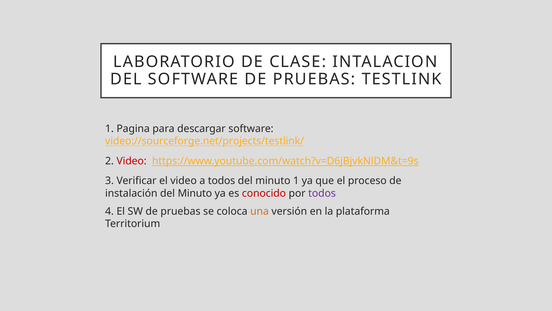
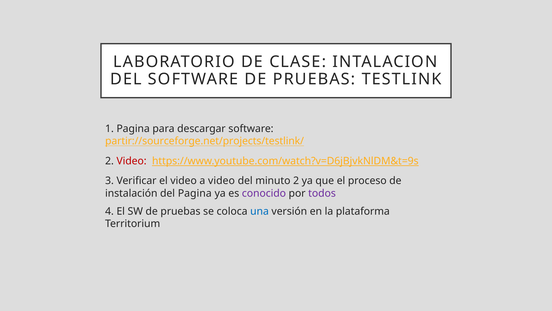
video://sourceforge.net/projects/testlink/: video://sourceforge.net/projects/testlink/ -> partir://sourceforge.net/projects/testlink/ (205, 141)
a todos: todos -> video (221, 181)
minuto 1: 1 -> 2 (296, 181)
instalación del Minuto: Minuto -> Pagina (195, 193)
conocido colour: red -> purple (264, 193)
una colour: orange -> blue (260, 211)
